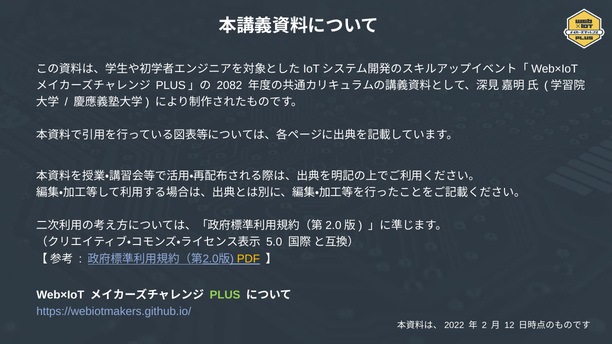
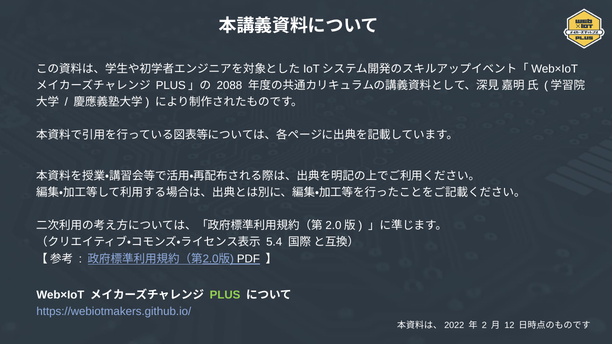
2082: 2082 -> 2088 (229, 86)
5.0: 5.0 -> 5.4 (274, 242)
PDF colour: yellow -> white (248, 259)
